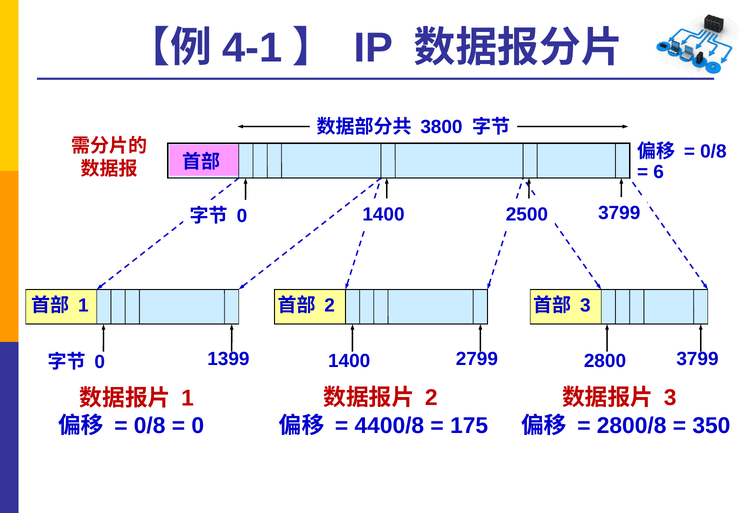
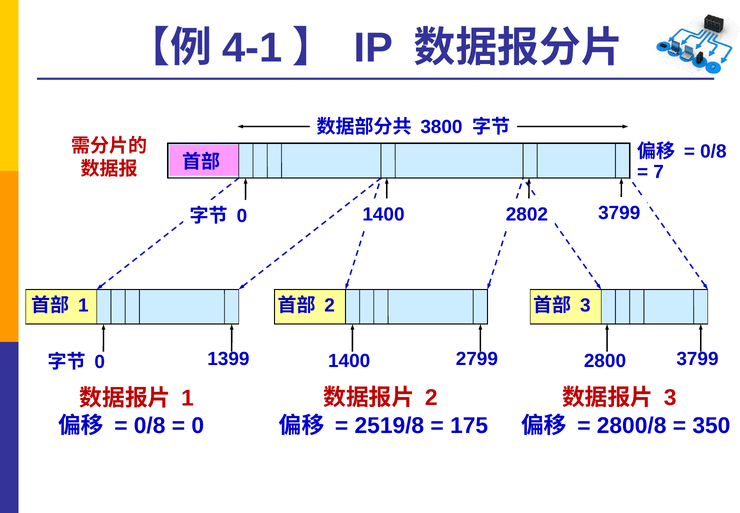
6: 6 -> 7 (659, 171)
2500: 2500 -> 2802 (527, 214)
4400/8: 4400/8 -> 2519/8 (389, 425)
